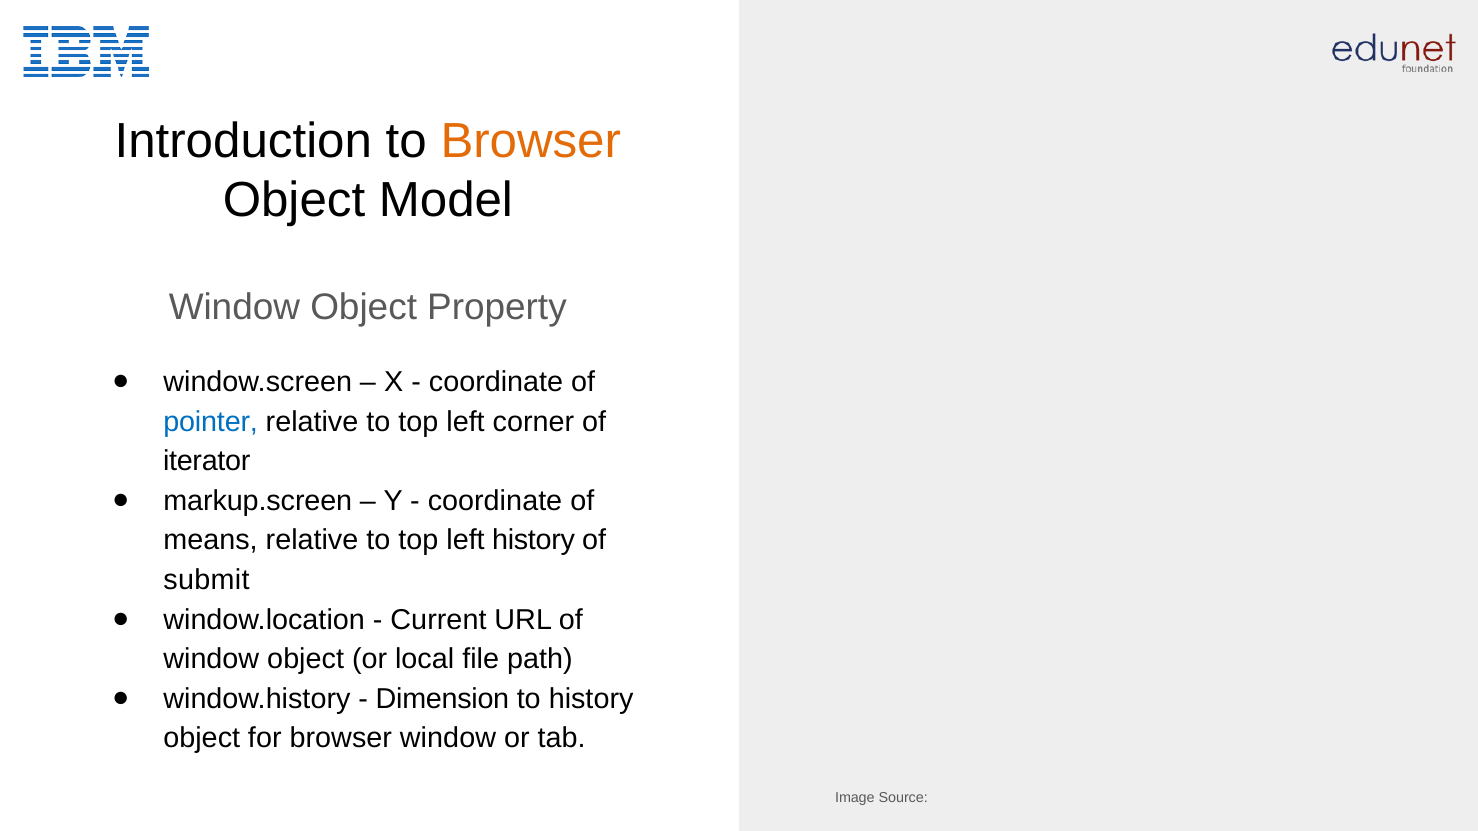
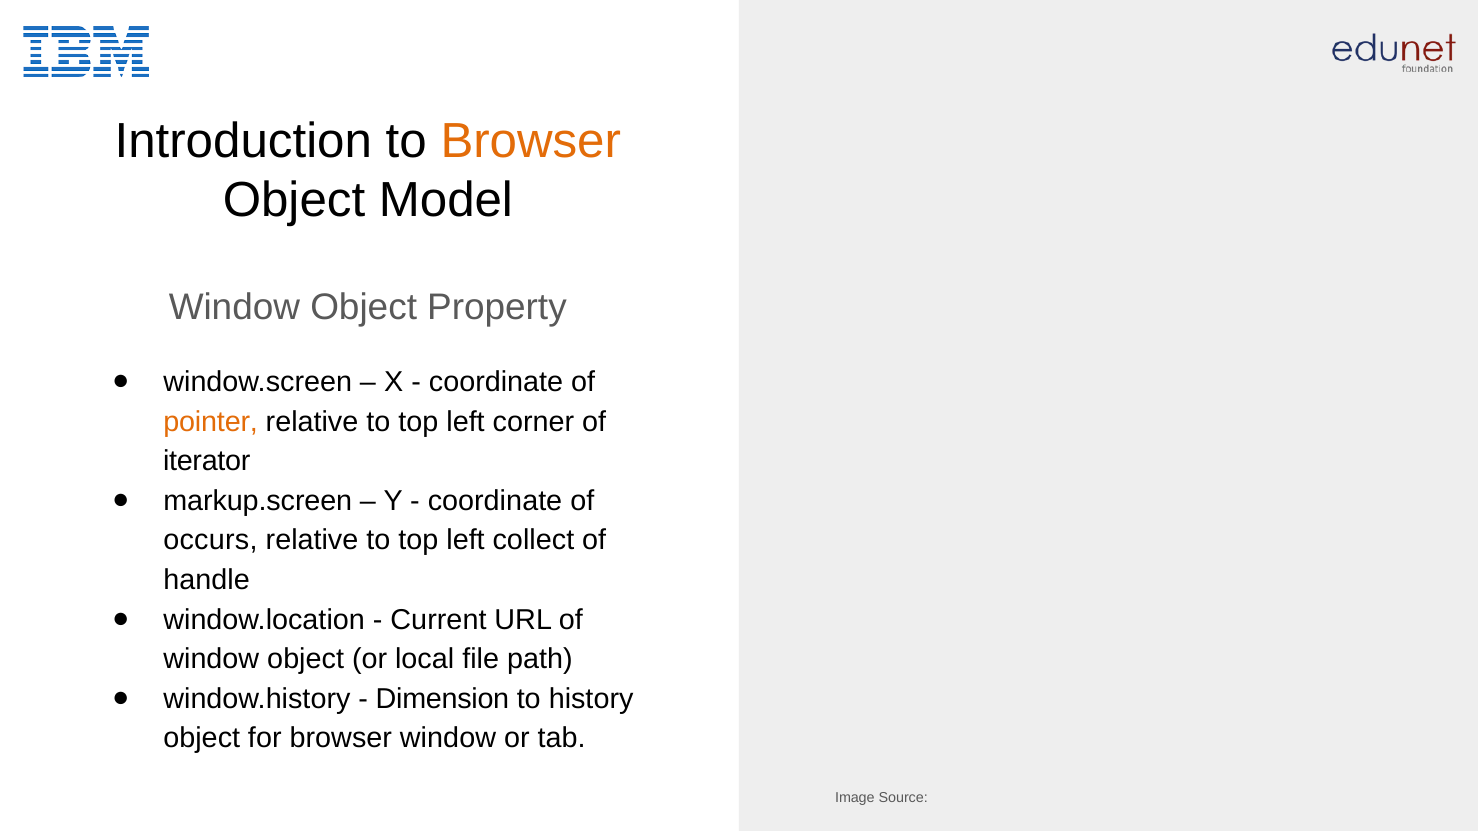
pointer colour: blue -> orange (211, 422)
means: means -> occurs (210, 541)
left history: history -> collect (533, 541)
submit: submit -> handle (207, 580)
